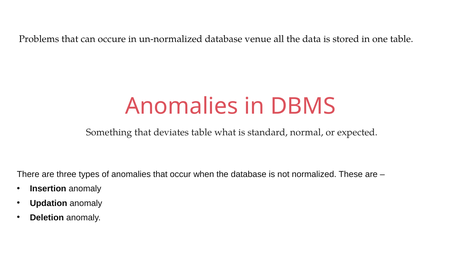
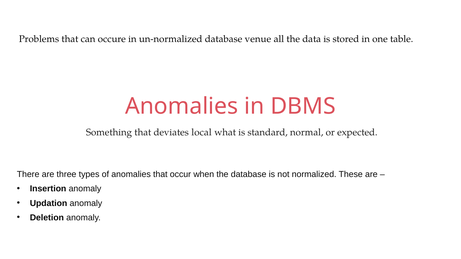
deviates table: table -> local (202, 132)
